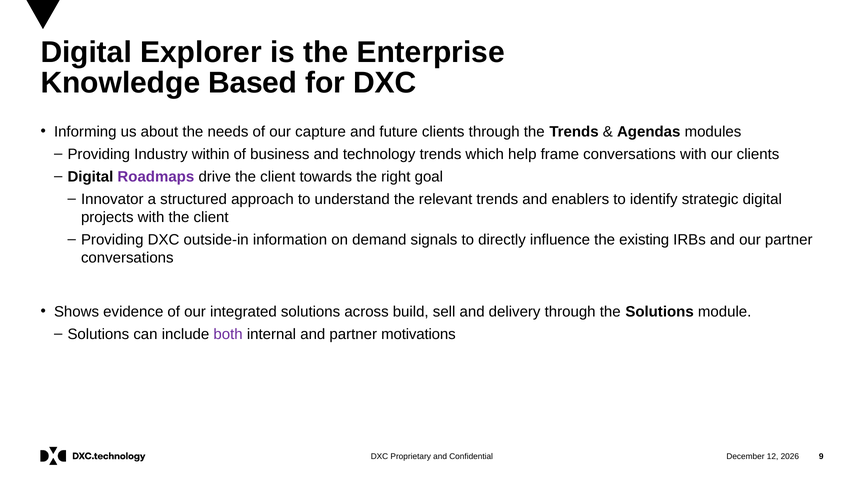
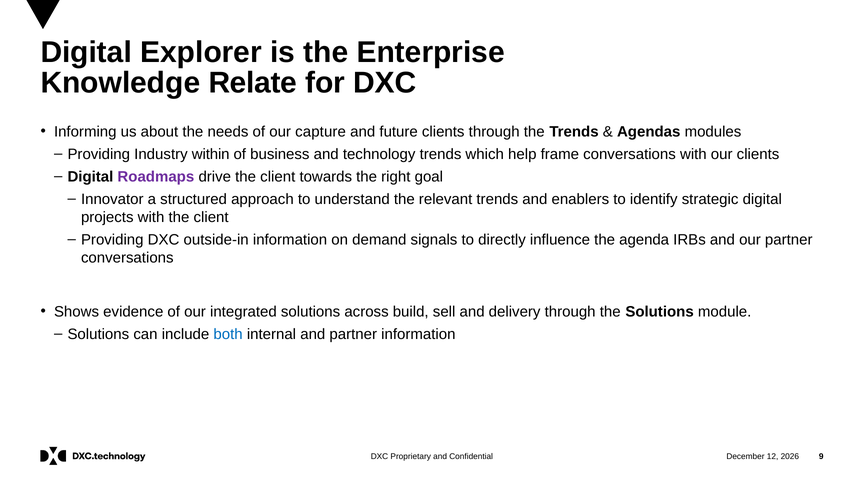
Based: Based -> Relate (253, 83)
existing: existing -> agenda (644, 240)
both colour: purple -> blue (228, 334)
partner motivations: motivations -> information (418, 334)
